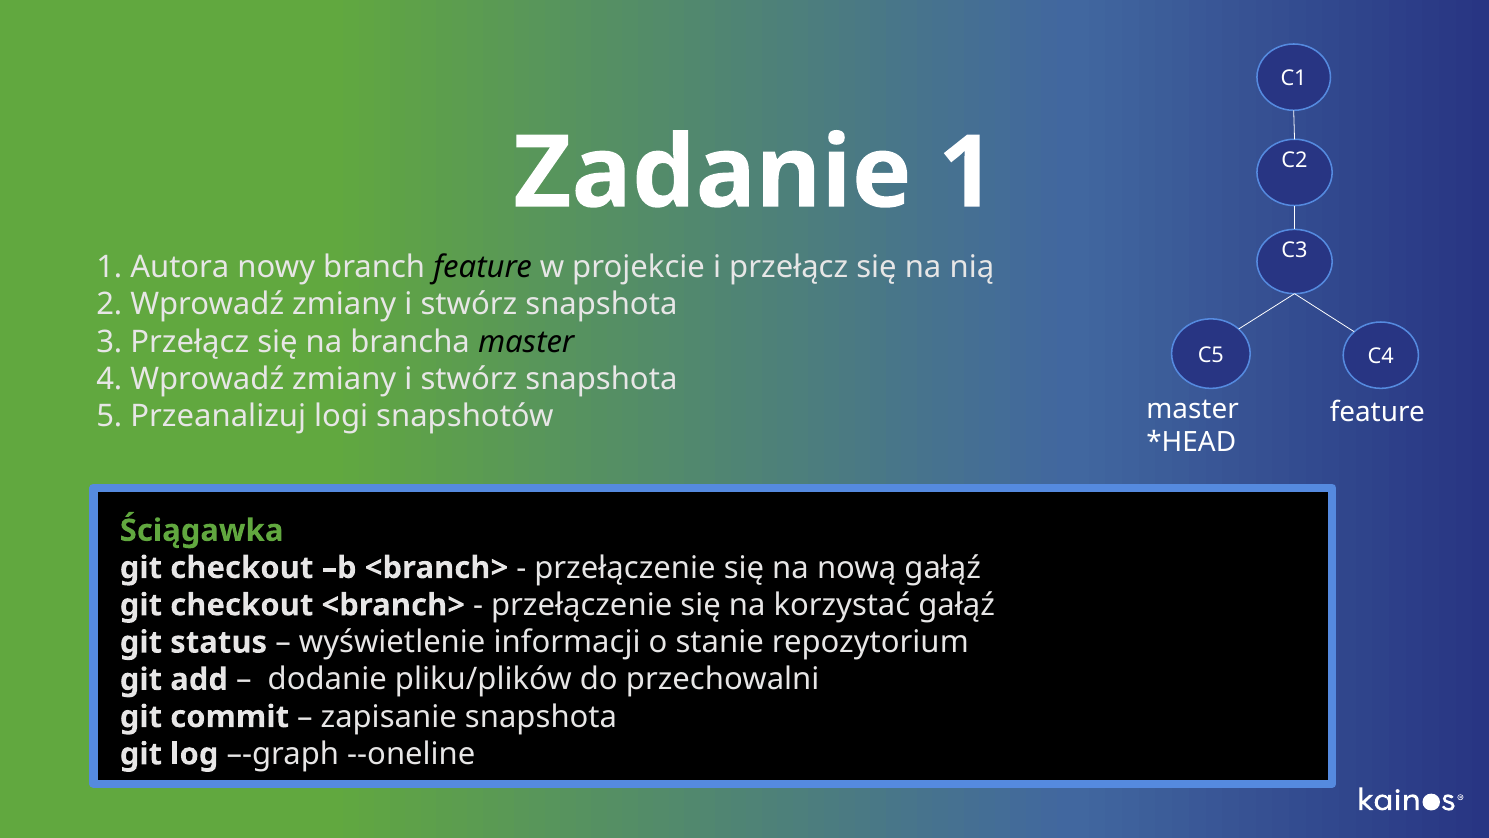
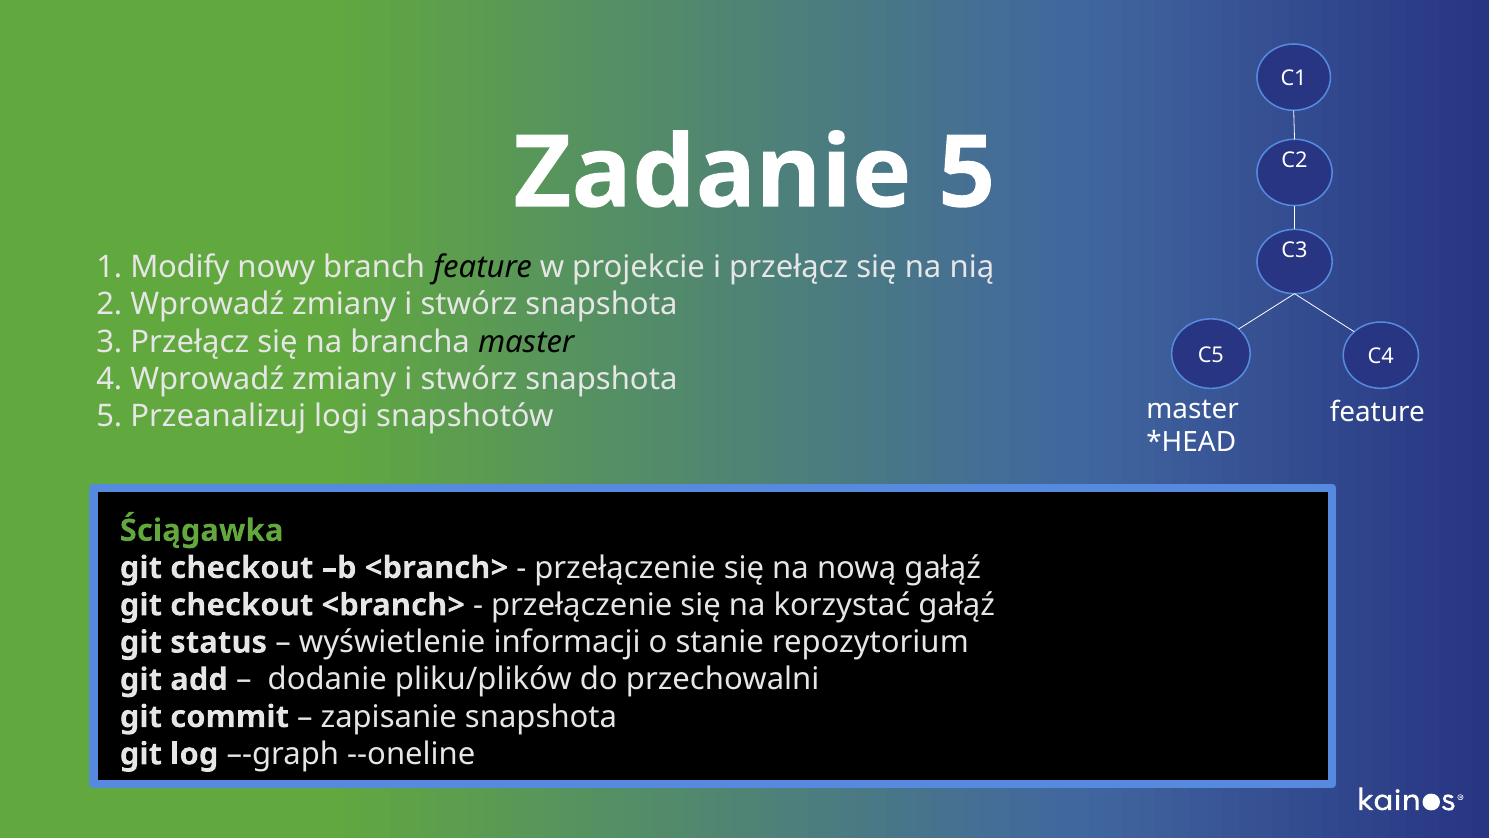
Zadanie 1: 1 -> 5 (967, 173)
Autora: Autora -> Modify (180, 267)
